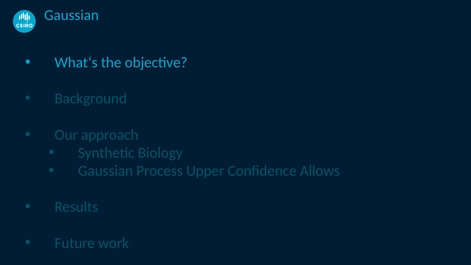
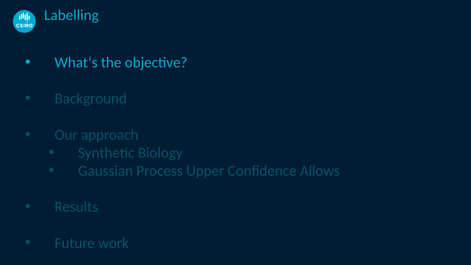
Gaussian: Gaussian -> Labelling (71, 15)
